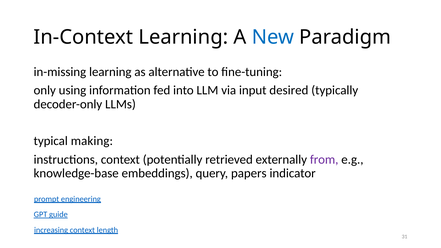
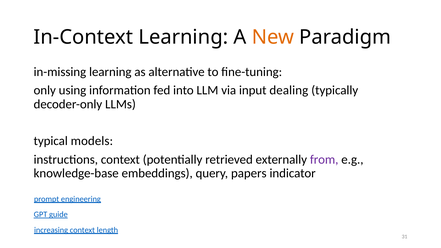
New colour: blue -> orange (273, 37)
desired: desired -> dealing (289, 90)
making: making -> models (92, 141)
